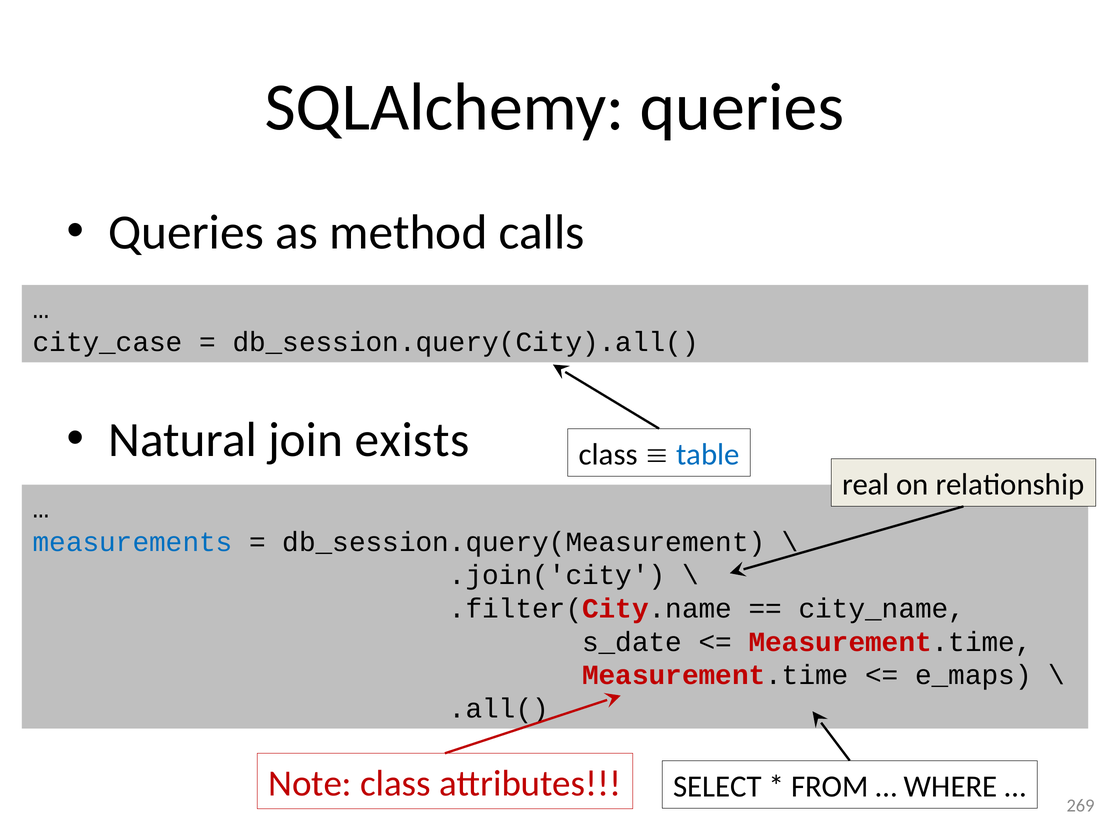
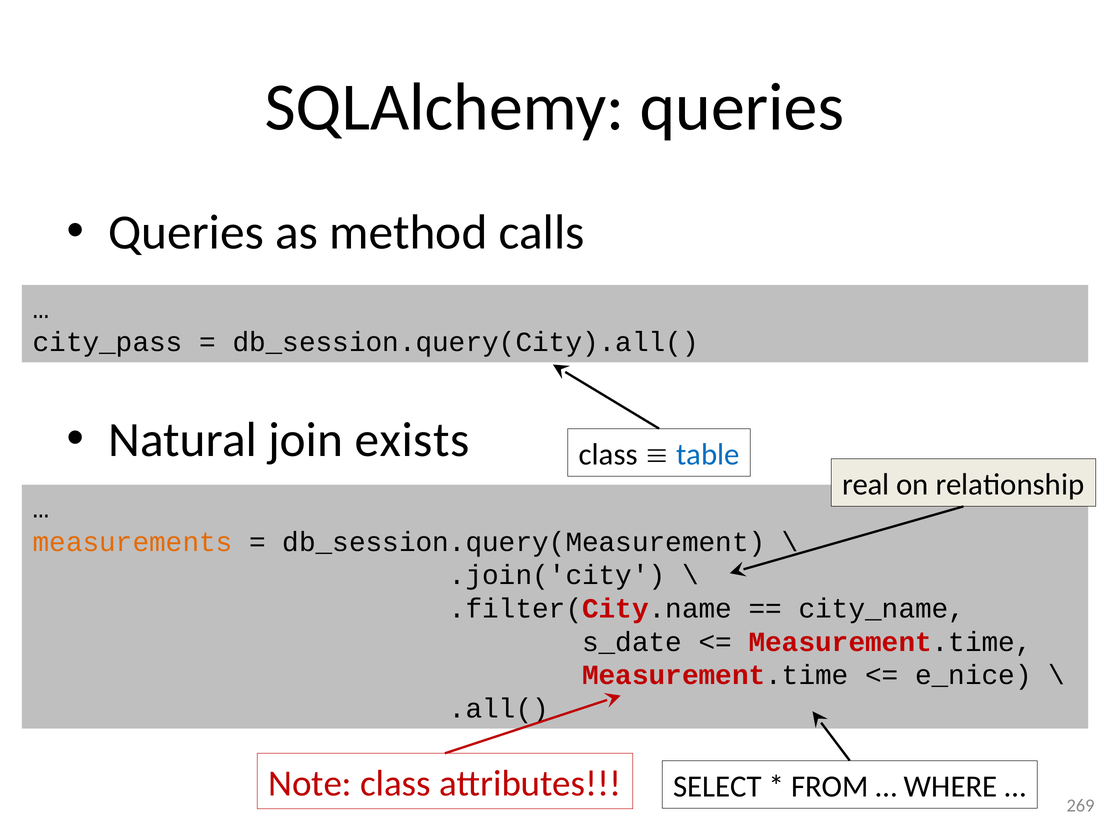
city_case: city_case -> city_pass (108, 342)
measurements colour: blue -> orange (133, 542)
e_maps: e_maps -> e_nice (973, 676)
